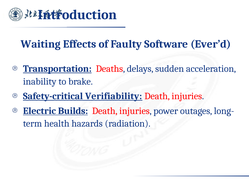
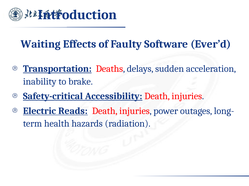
Verifiability: Verifiability -> Accessibility (114, 97)
Builds: Builds -> Reads (73, 111)
